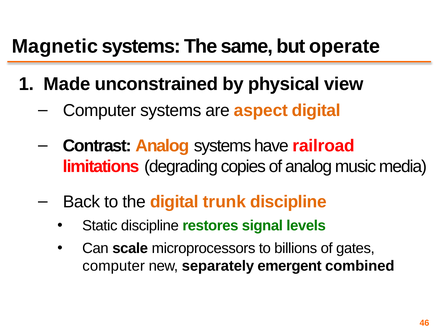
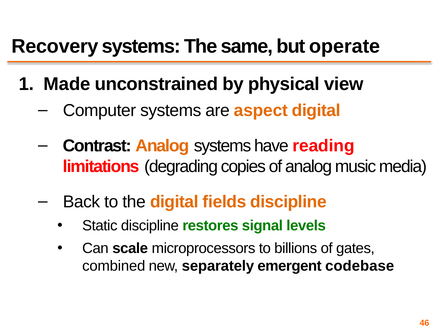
Magnetic: Magnetic -> Recovery (55, 46)
railroad: railroad -> reading (324, 146)
trunk: trunk -> fields (225, 201)
computer: computer -> combined (114, 266)
combined: combined -> codebase (360, 266)
